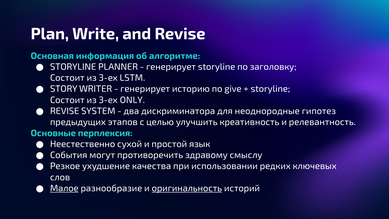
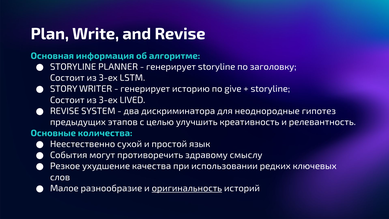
ONLY: ONLY -> LIVED (132, 100)
перплексия: перплексия -> количества (105, 133)
Малое underline: present -> none (64, 188)
